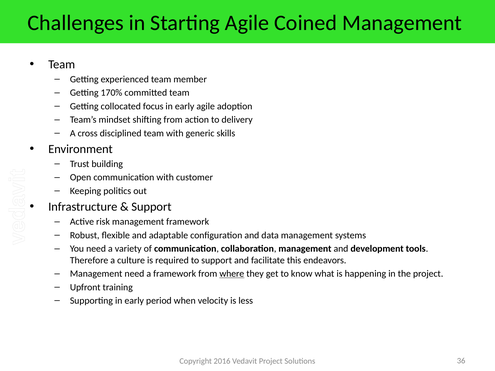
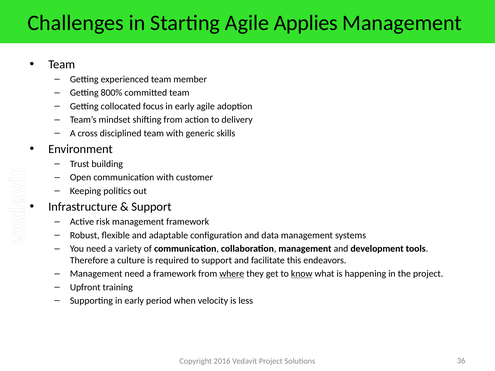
Coined: Coined -> Applies (306, 23)
170%: 170% -> 800% (112, 93)
know underline: none -> present (302, 274)
